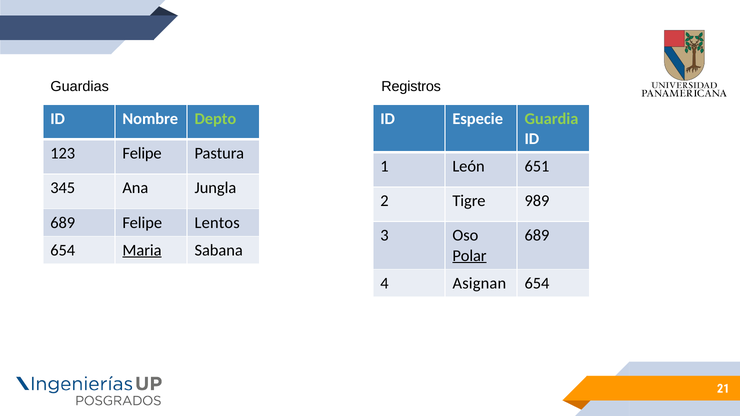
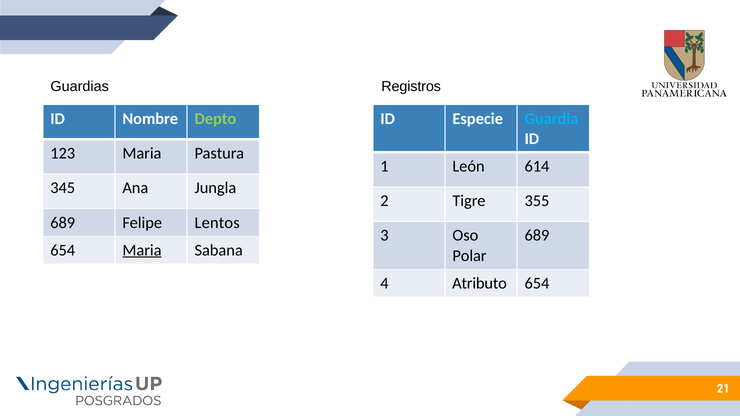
Guardia colour: light green -> light blue (551, 119)
123 Felipe: Felipe -> Maria (142, 153)
651: 651 -> 614 (537, 166)
989: 989 -> 355 (537, 201)
Polar underline: present -> none (469, 256)
Asignan: Asignan -> Atributo (480, 283)
